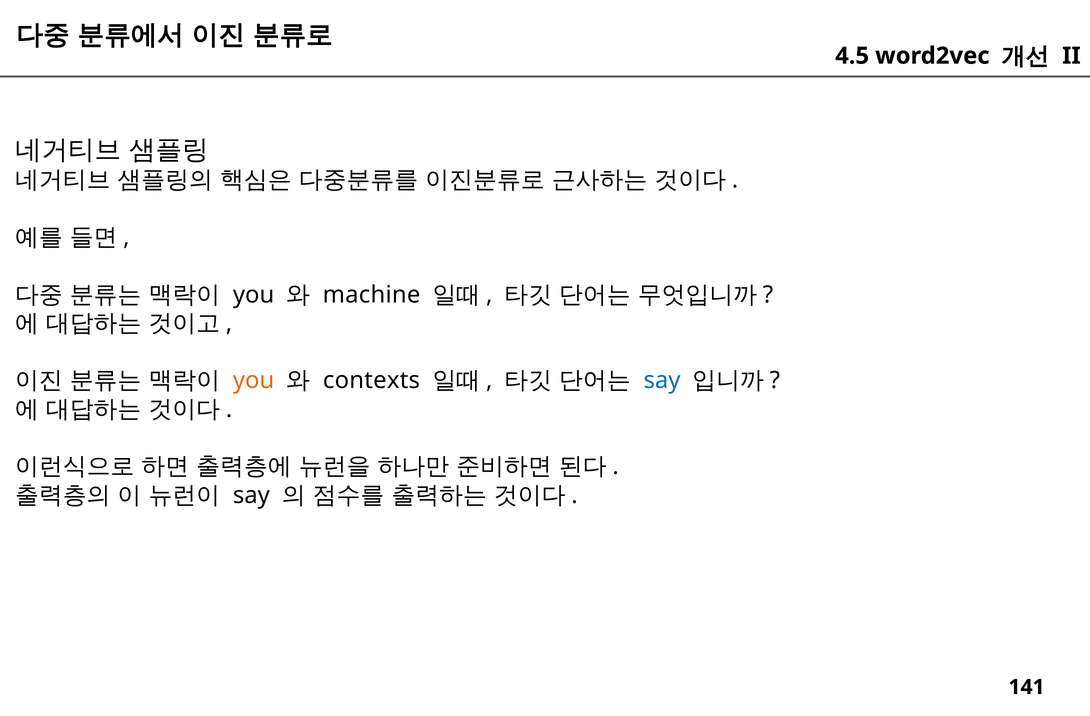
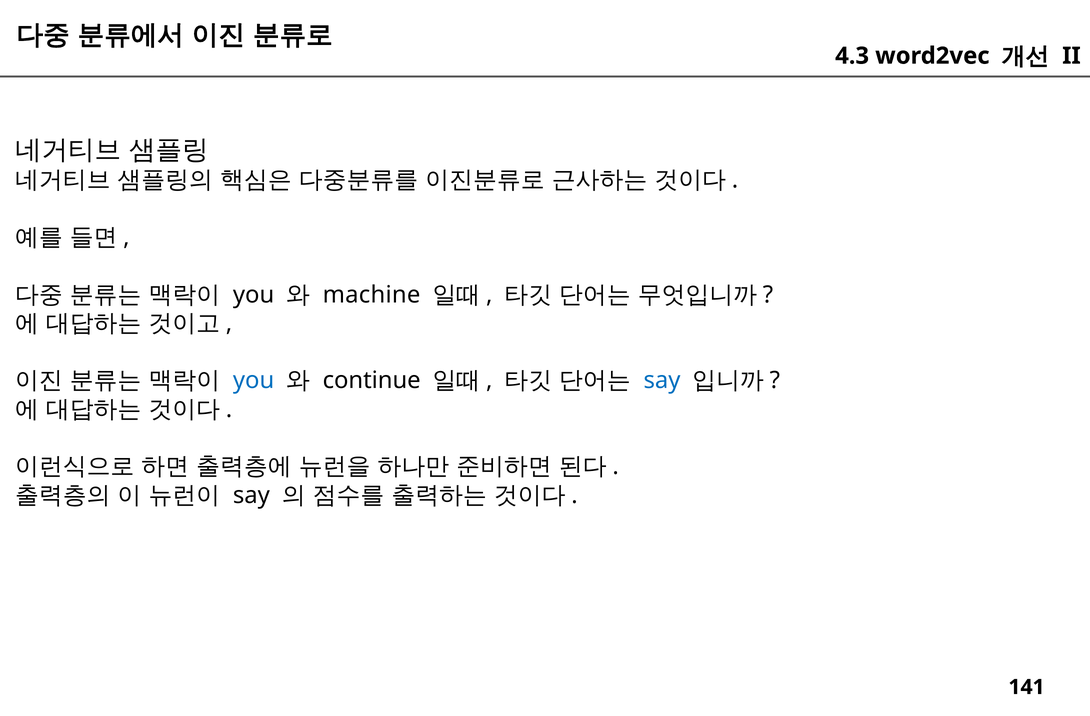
4.5: 4.5 -> 4.3 (852, 56)
you colour: orange -> blue (254, 381)
contexts: contexts -> continue (372, 381)
